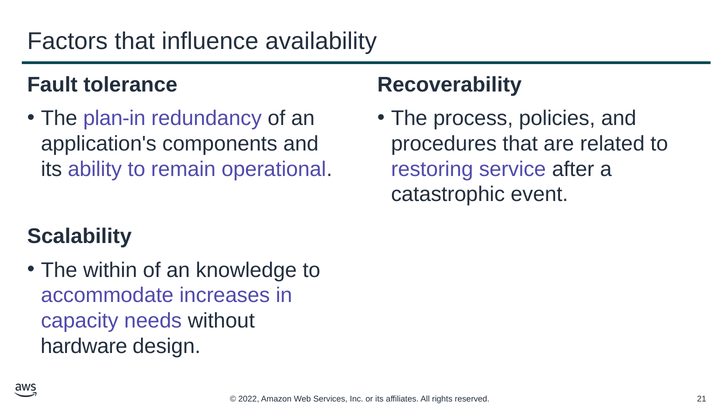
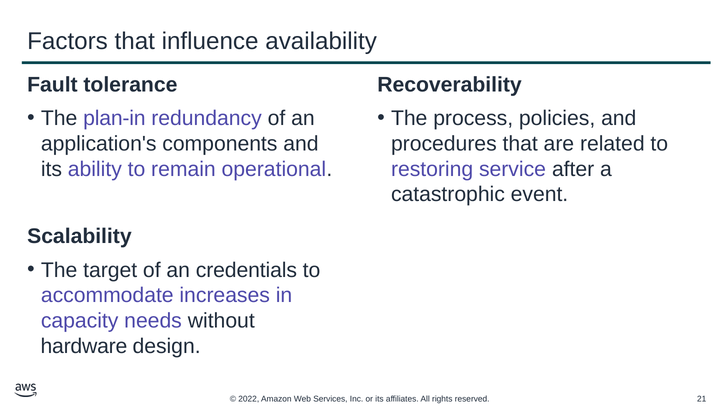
within: within -> target (110, 270)
knowledge: knowledge -> credentials (246, 270)
